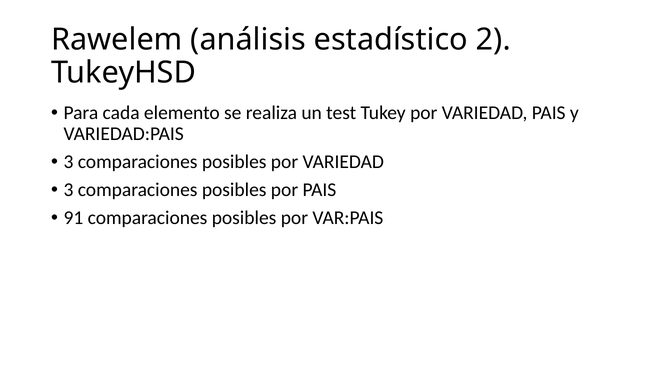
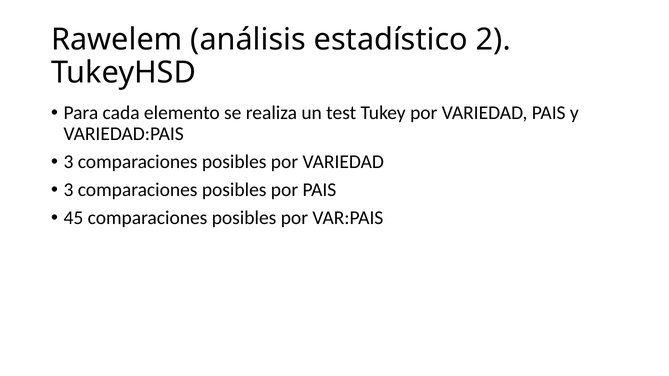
91: 91 -> 45 (73, 218)
